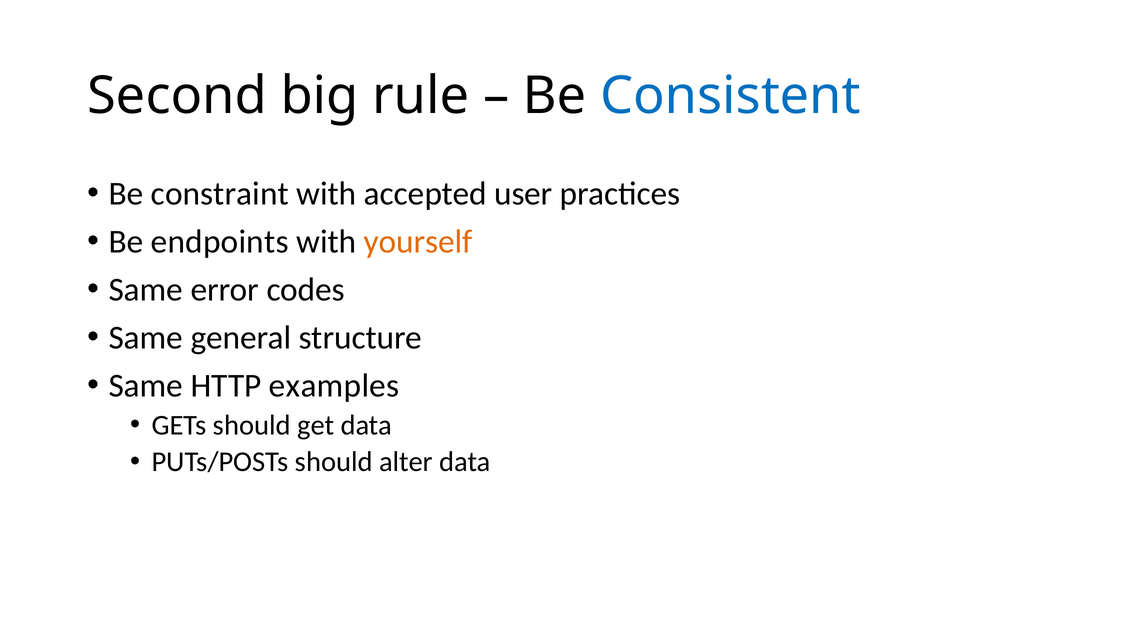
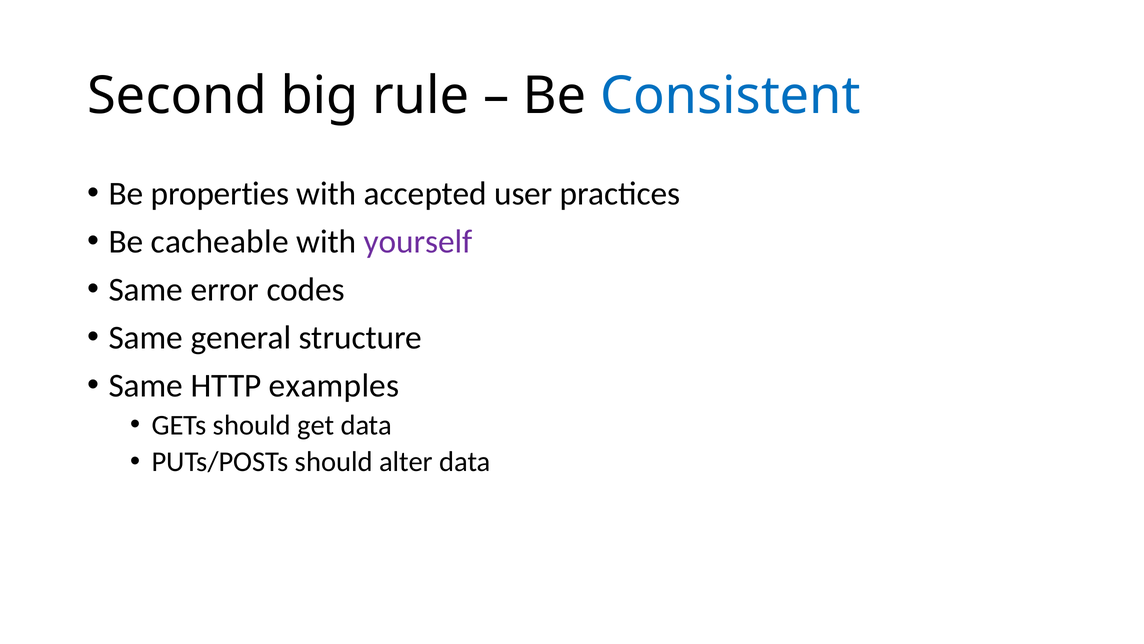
constraint: constraint -> properties (220, 193)
endpoints: endpoints -> cacheable (220, 241)
yourself colour: orange -> purple (418, 241)
